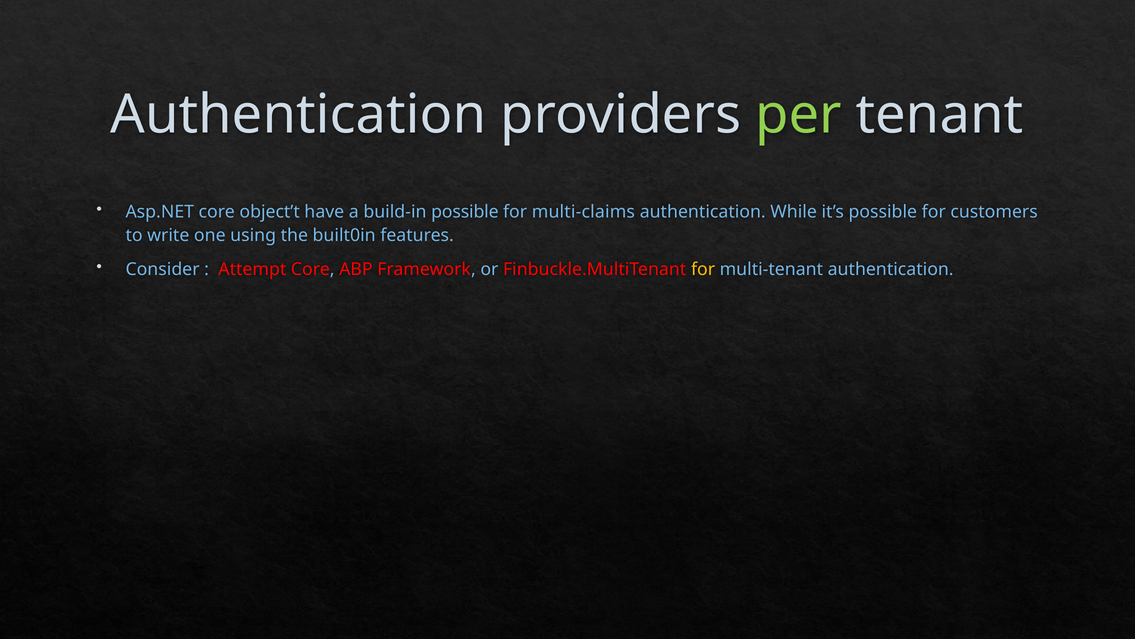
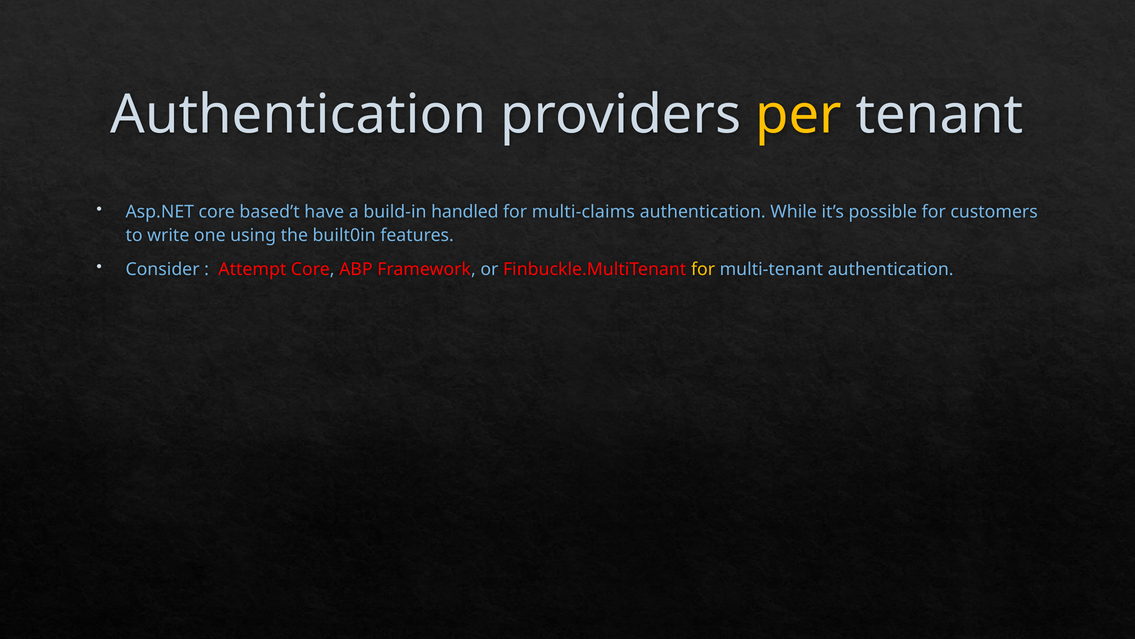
per colour: light green -> yellow (798, 115)
object’t: object’t -> based’t (270, 212)
build-in possible: possible -> handled (465, 212)
